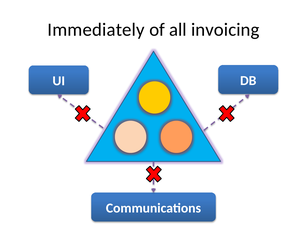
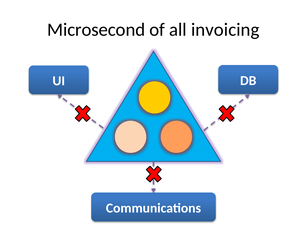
Immediately: Immediately -> Microsecond (96, 30)
